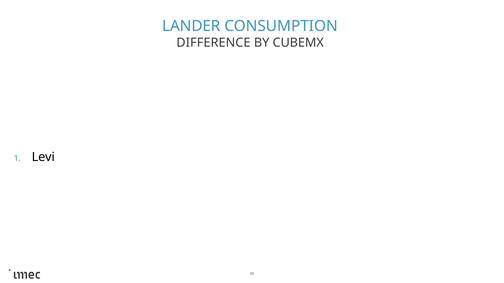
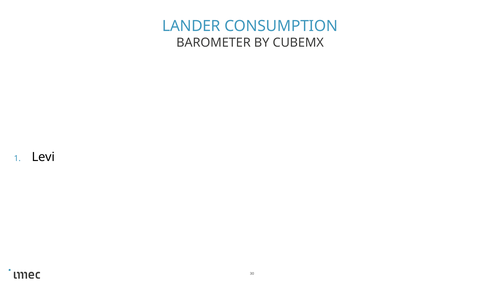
DIFFERENCE: DIFFERENCE -> BAROMETER (214, 43)
